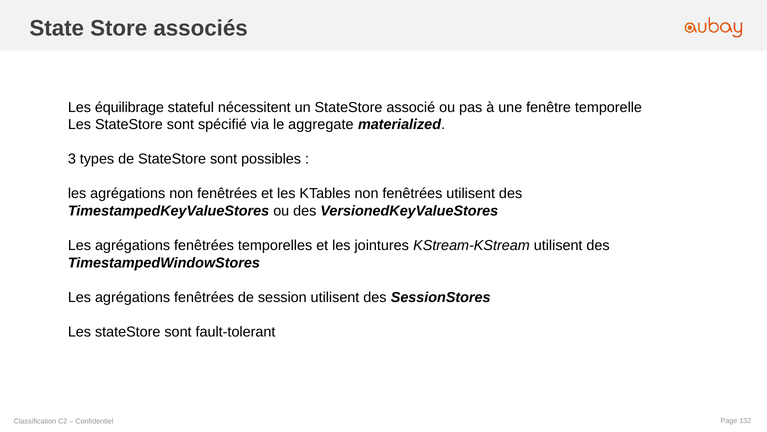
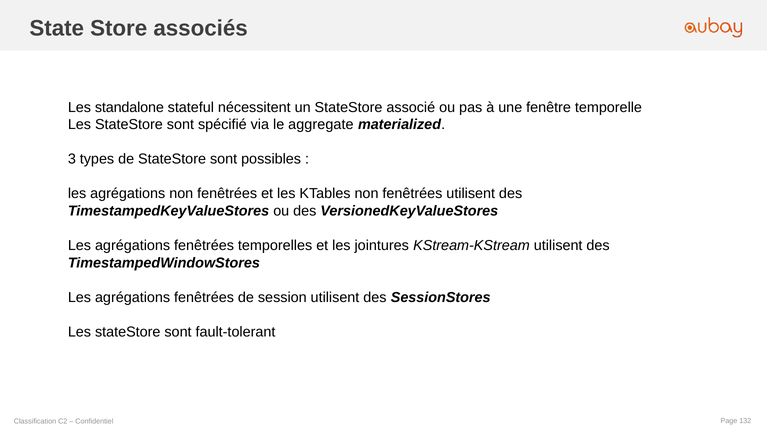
équilibrage: équilibrage -> standalone (129, 107)
